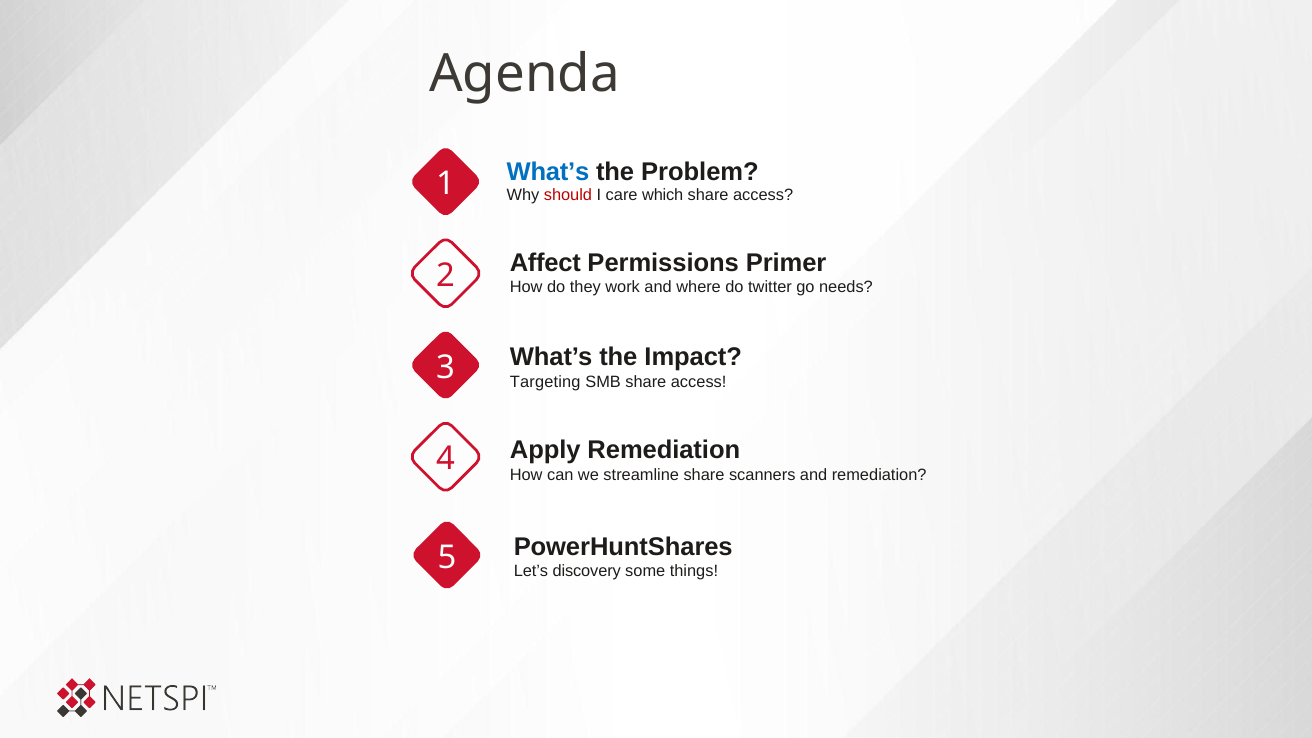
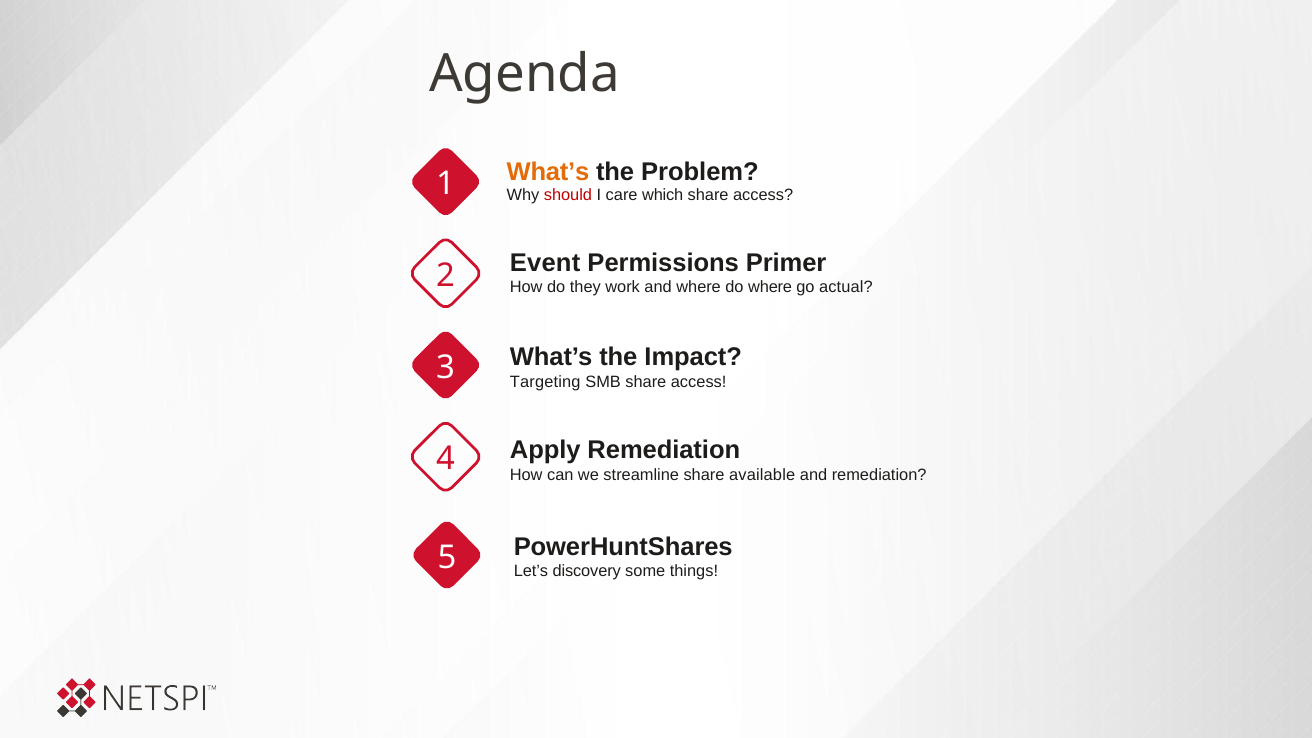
What’s colour: blue -> orange (548, 172)
Affect: Affect -> Event (545, 263)
do twitter: twitter -> where (770, 287)
needs: needs -> actual (846, 287)
scanners: scanners -> available (762, 475)
